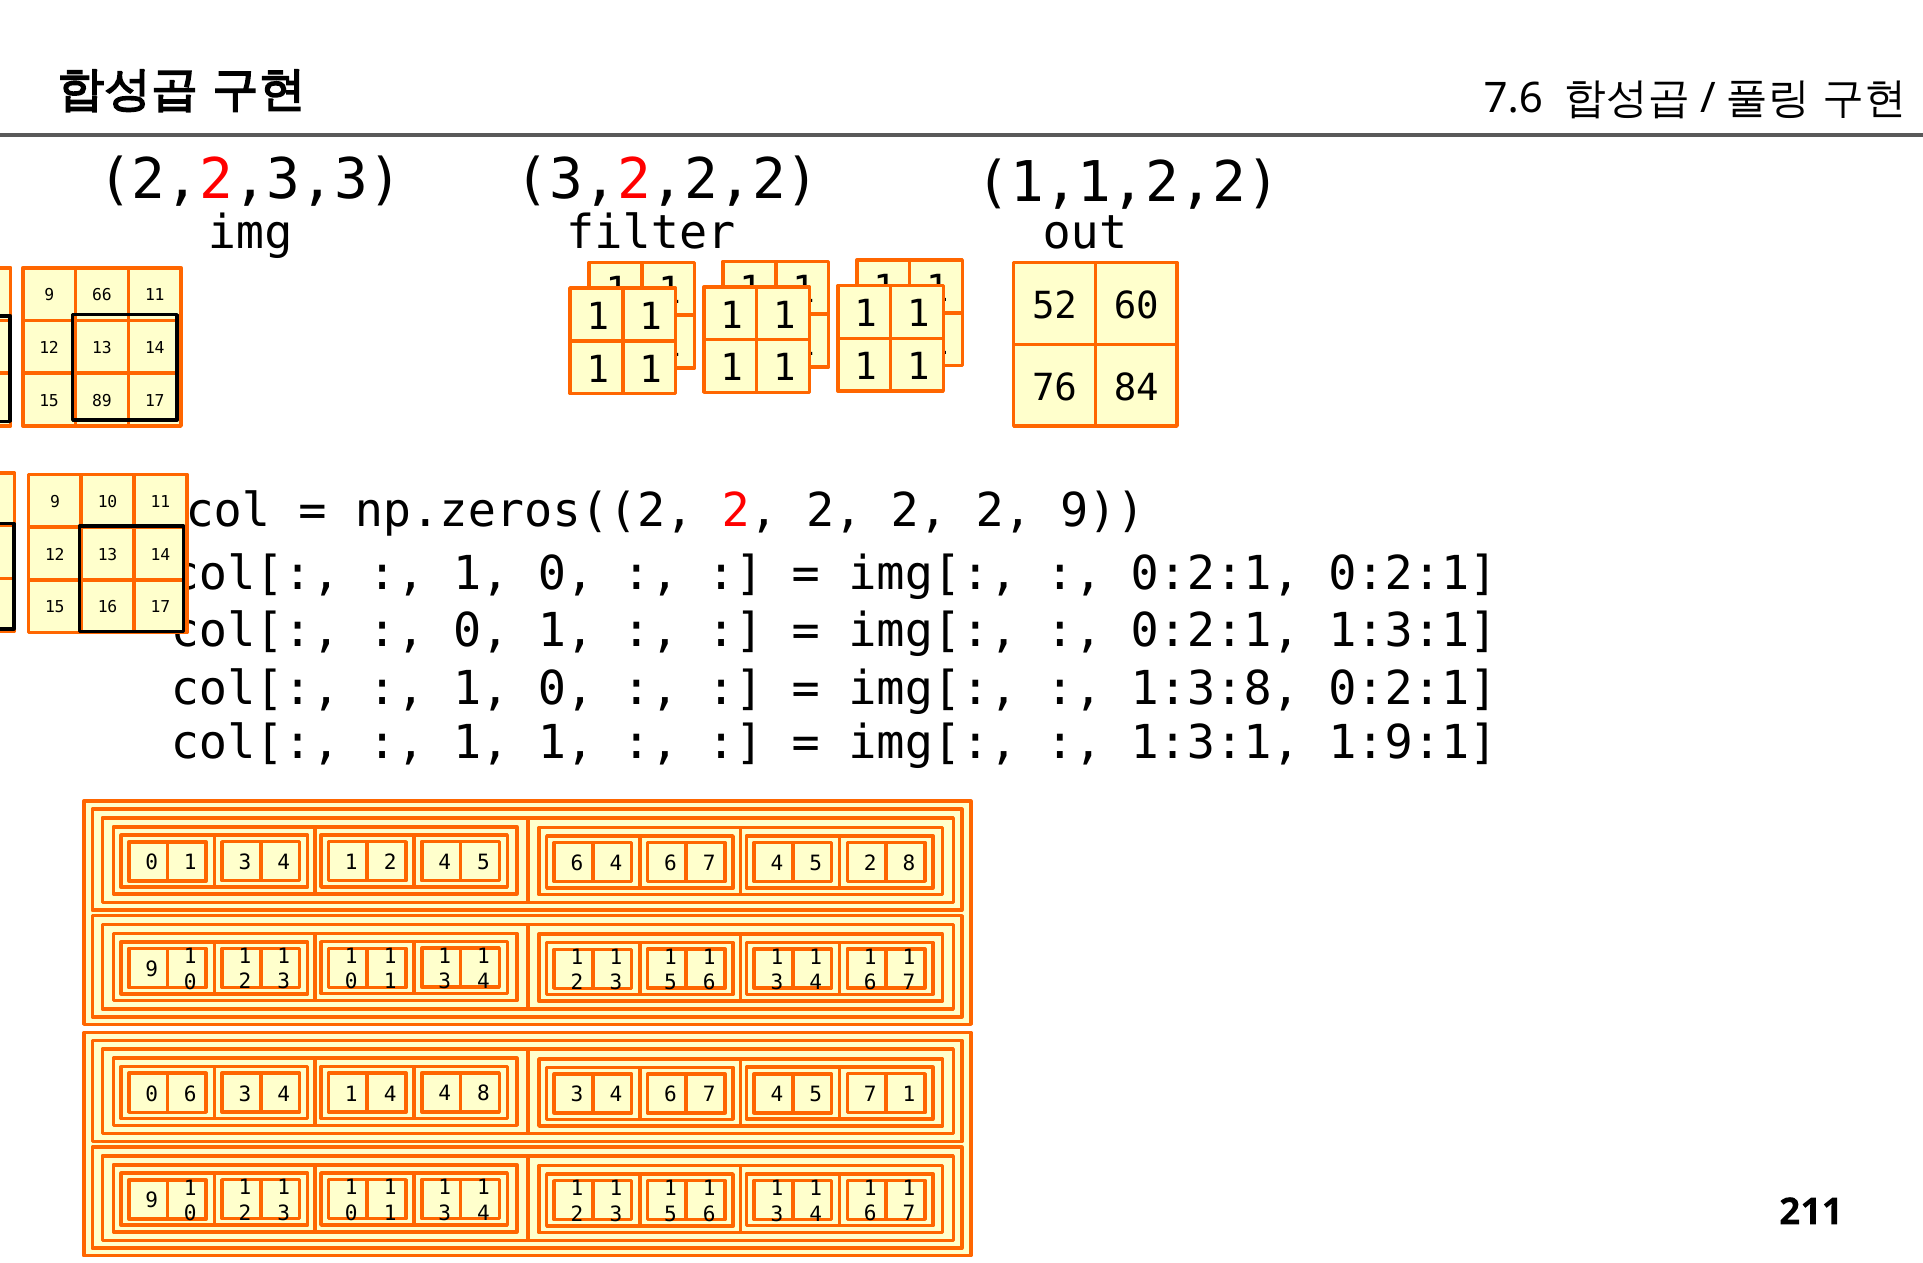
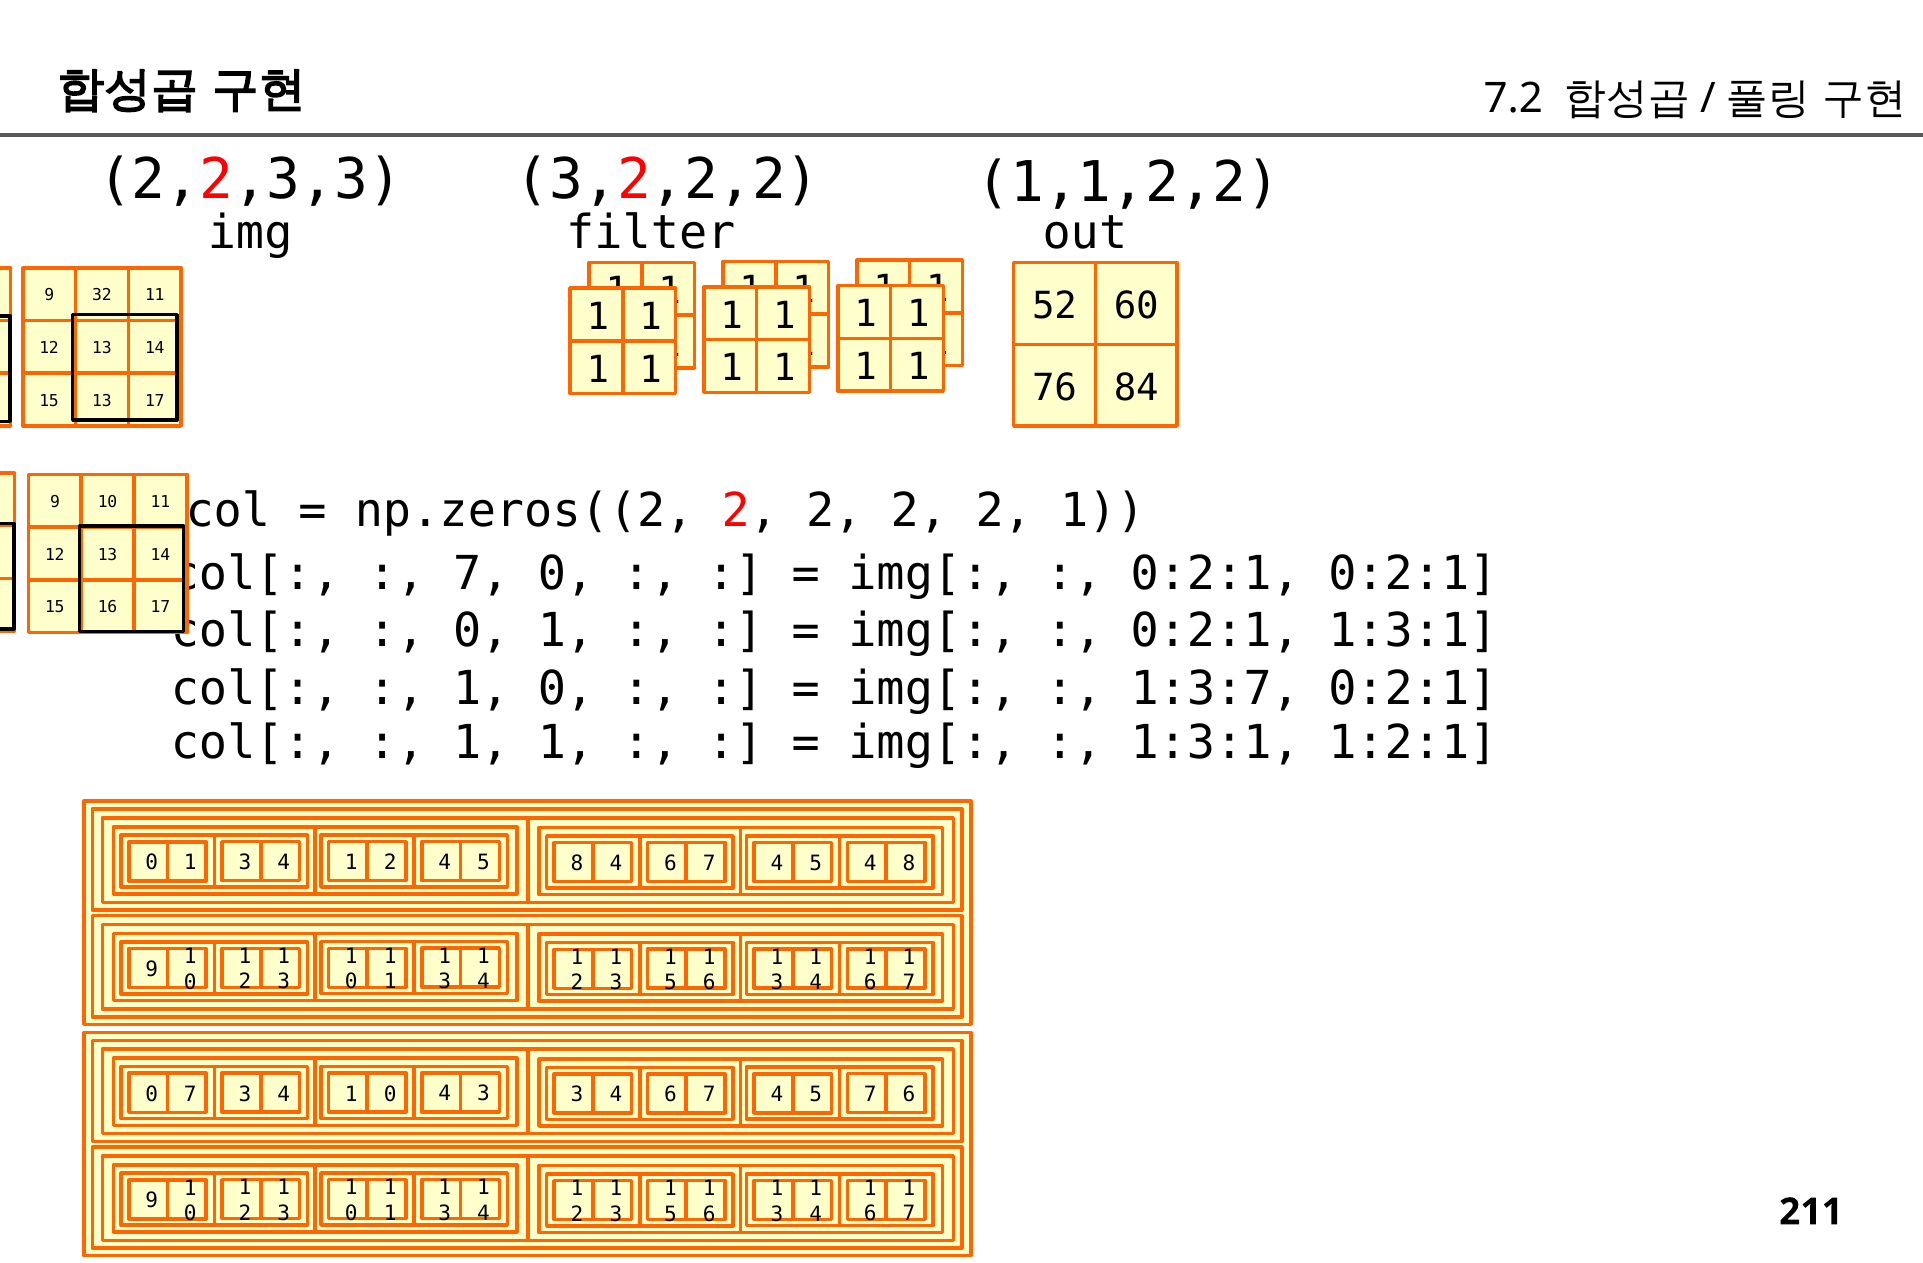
7.6: 7.6 -> 7.2 (1513, 99)
66: 66 -> 32 (102, 295)
15 89: 89 -> 13 (102, 401)
2 2 9: 9 -> 1 (1102, 511)
1: 1 -> 7 (481, 574)
1:3:8: 1:3:8 -> 1:3:7 (1215, 689)
1:9:1: 1:9:1 -> 1:2:1 (1413, 743)
4 5 6: 6 -> 8 (577, 864)
5 2: 2 -> 4 (870, 863)
0 6: 6 -> 7 (190, 1094)
4 1 4: 4 -> 0 (390, 1094)
4 8: 8 -> 3 (483, 1094)
7 1: 1 -> 6 (909, 1095)
